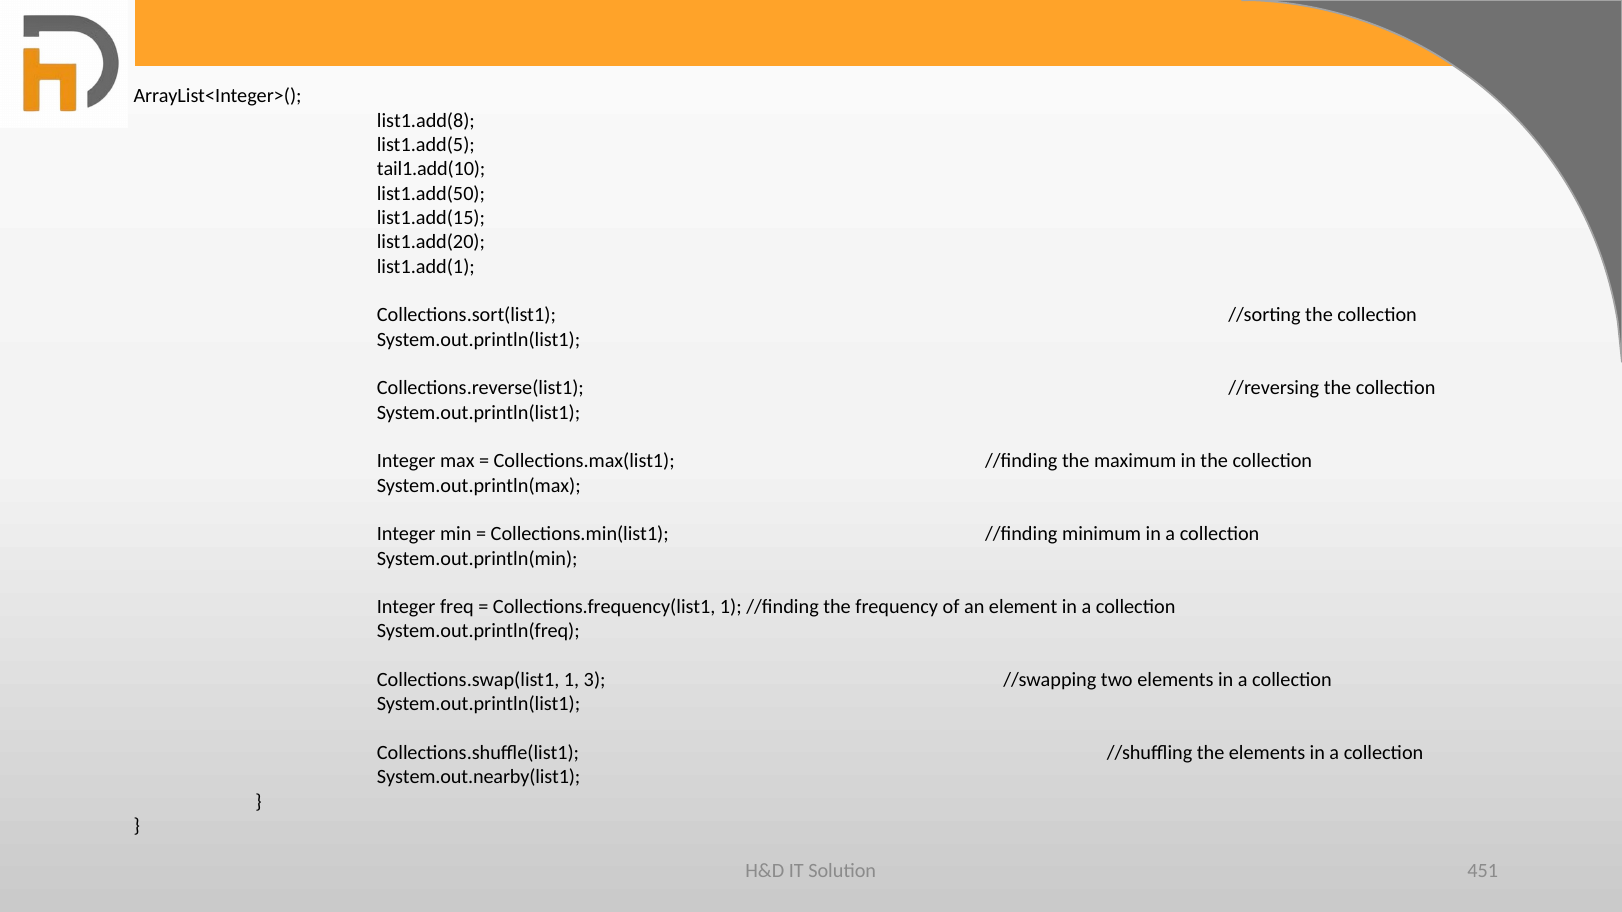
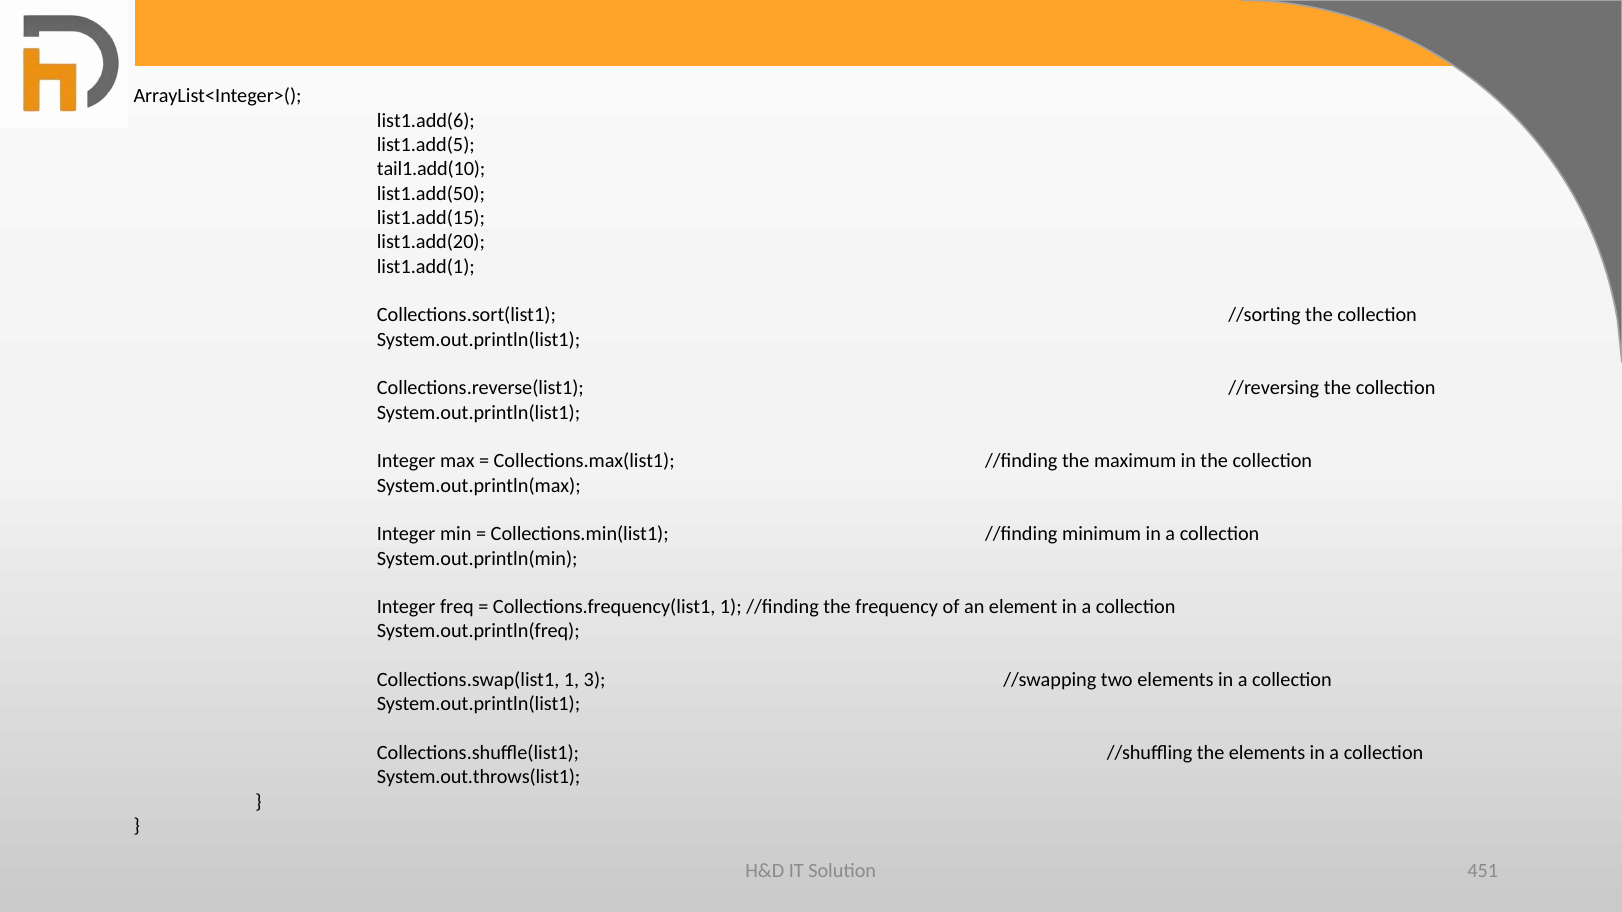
list1.add(8: list1.add(8 -> list1.add(6 (426, 121)
System.out.nearby(list1: System.out.nearby(list1 -> System.out.throws(list1 (479, 778)
